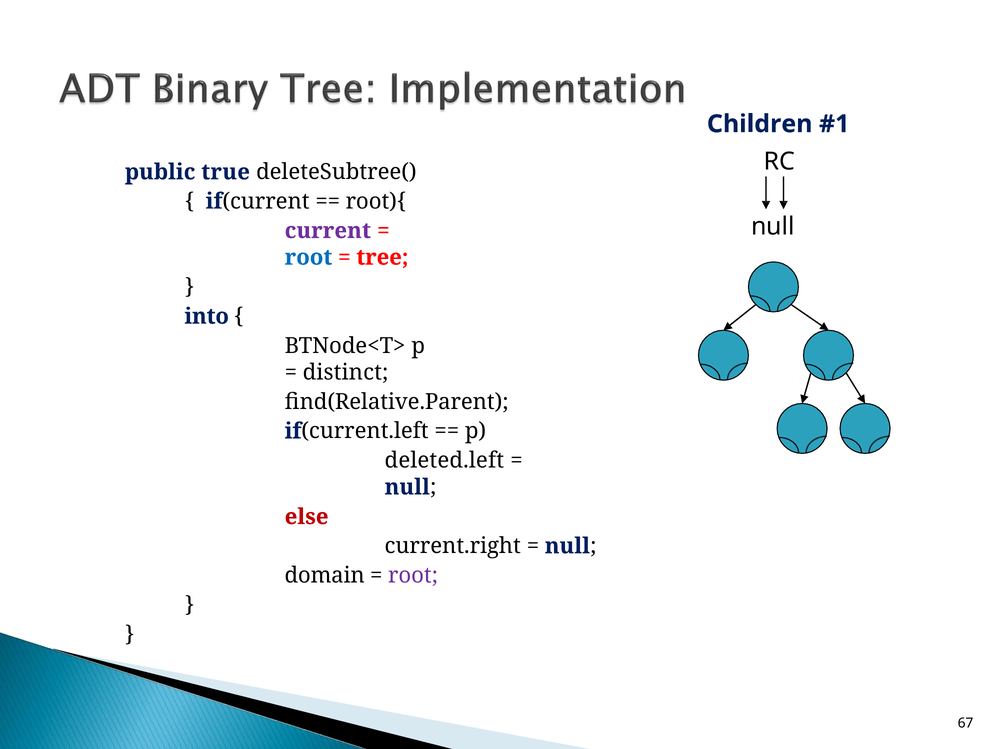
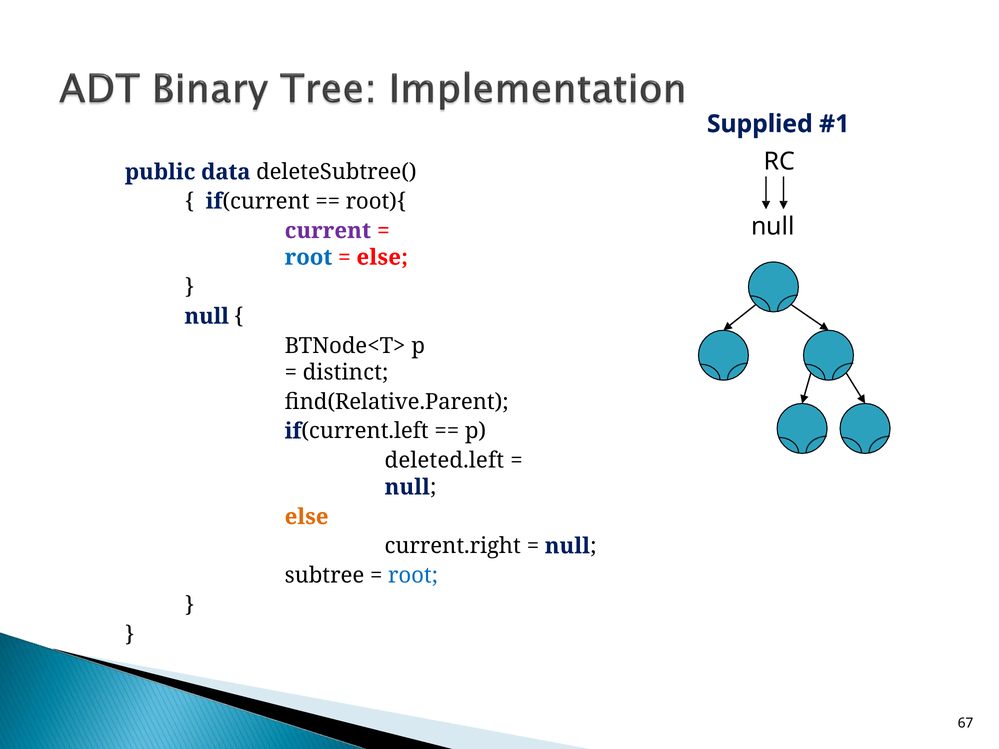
Children: Children -> Supplied (760, 124)
true: true -> data (226, 172)
tree: tree -> else (382, 257)
into: into -> null (207, 316)
else colour: red -> orange (307, 517)
domain: domain -> subtree (325, 575)
root colour: purple -> blue (413, 575)
